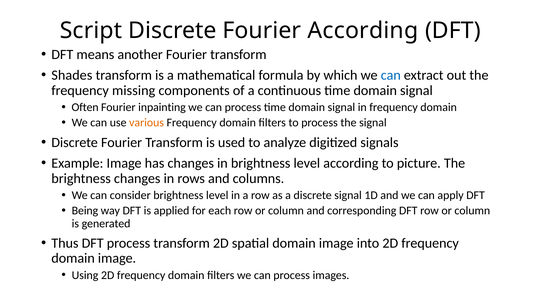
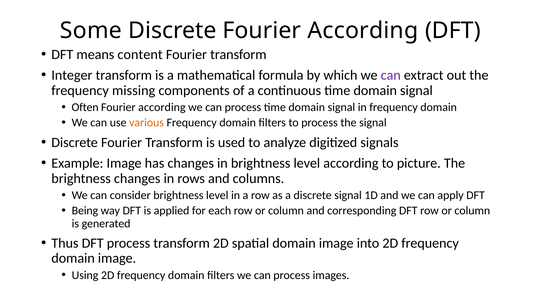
Script: Script -> Some (91, 31)
another: another -> content (140, 54)
Shades: Shades -> Integer (72, 75)
can colour: blue -> purple (391, 75)
inpainting: inpainting -> according (162, 107)
